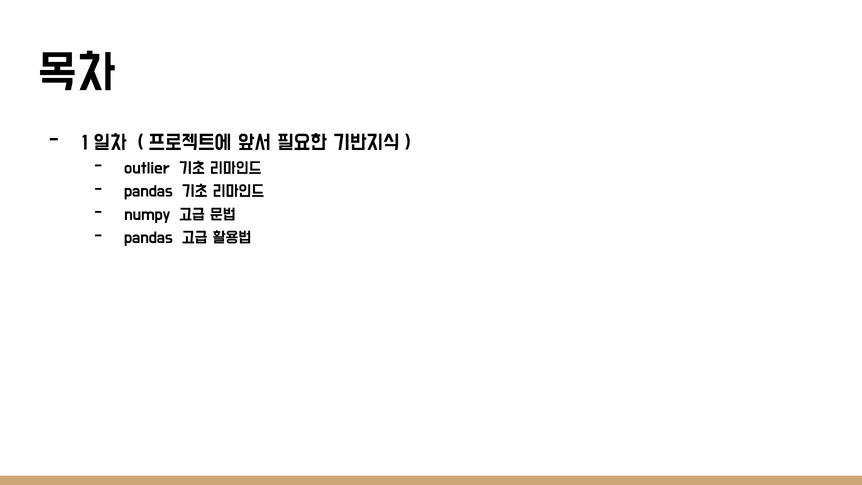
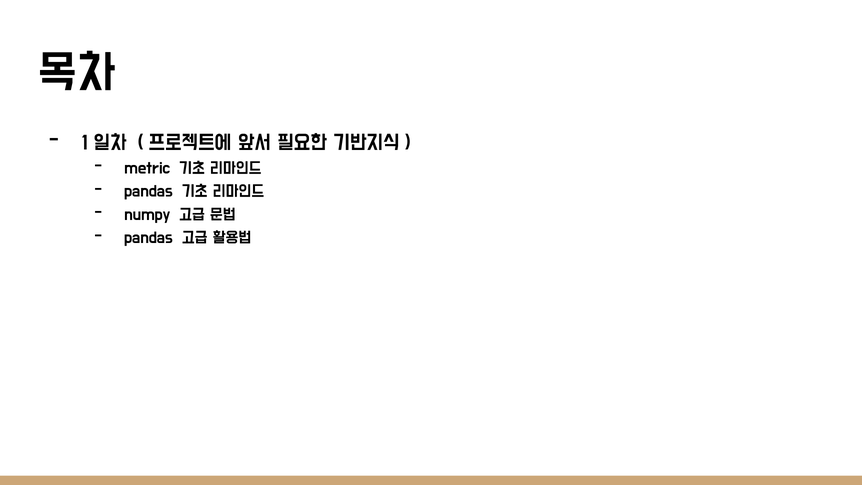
outlier: outlier -> metric (147, 168)
